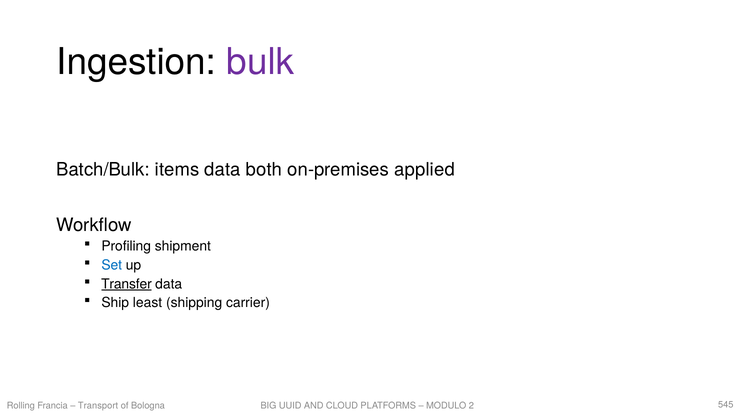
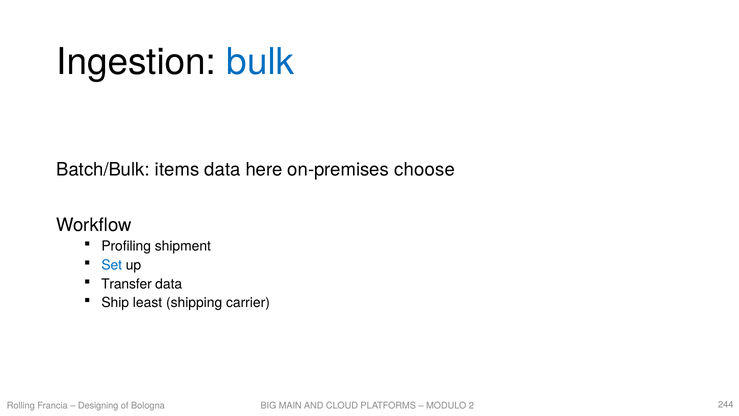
bulk colour: purple -> blue (260, 62)
both: both -> here (264, 170)
applied: applied -> choose (425, 170)
Transfer underline: present -> none (126, 284)
Transport: Transport -> Designing (98, 405)
UUID: UUID -> MAIN (290, 405)
545: 545 -> 244 (726, 404)
